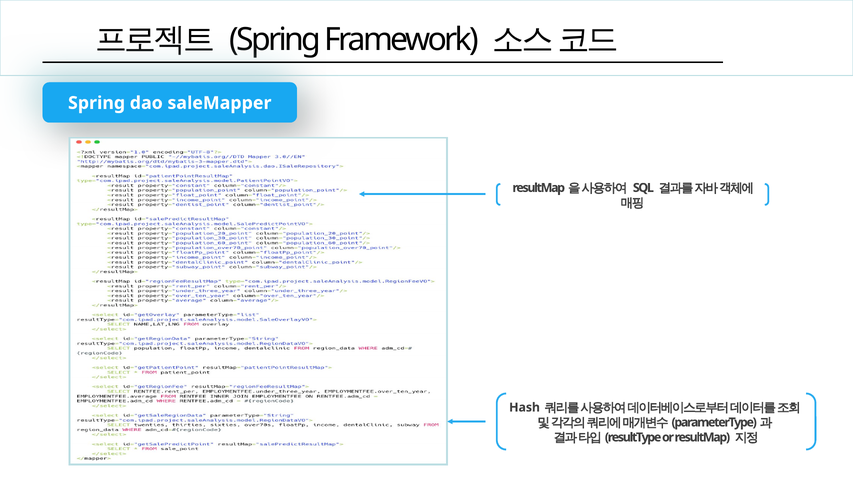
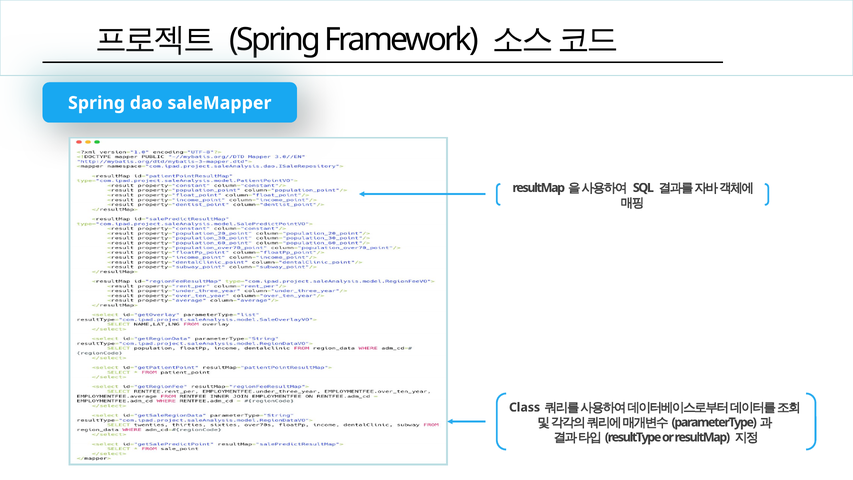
Hash: Hash -> Class (525, 407)
